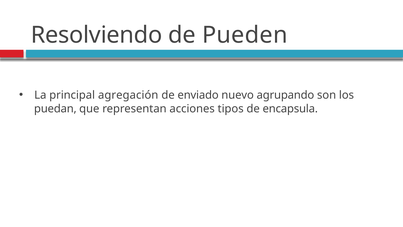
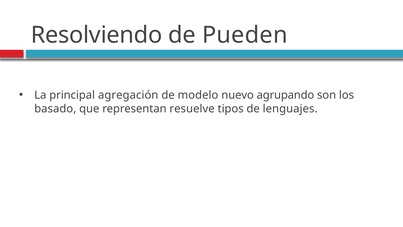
enviado: enviado -> modelo (198, 95)
puedan: puedan -> basado (55, 109)
acciones: acciones -> resuelve (192, 109)
encapsula: encapsula -> lenguajes (290, 109)
